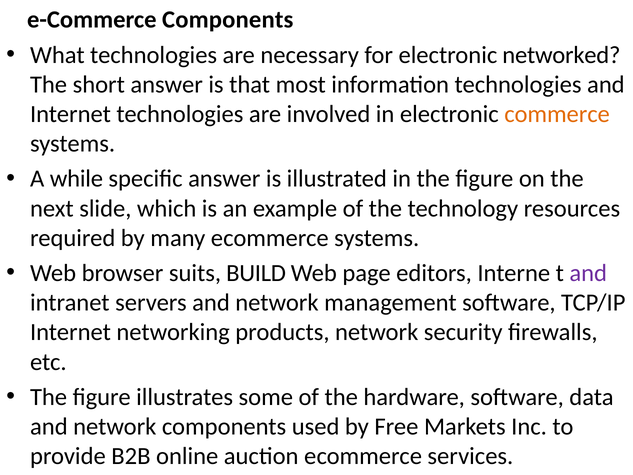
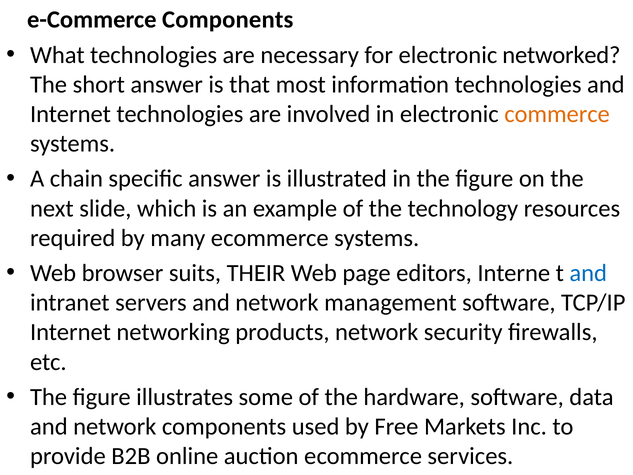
while: while -> chain (76, 179)
BUILD: BUILD -> THEIR (256, 273)
and colour: purple -> blue (588, 273)
